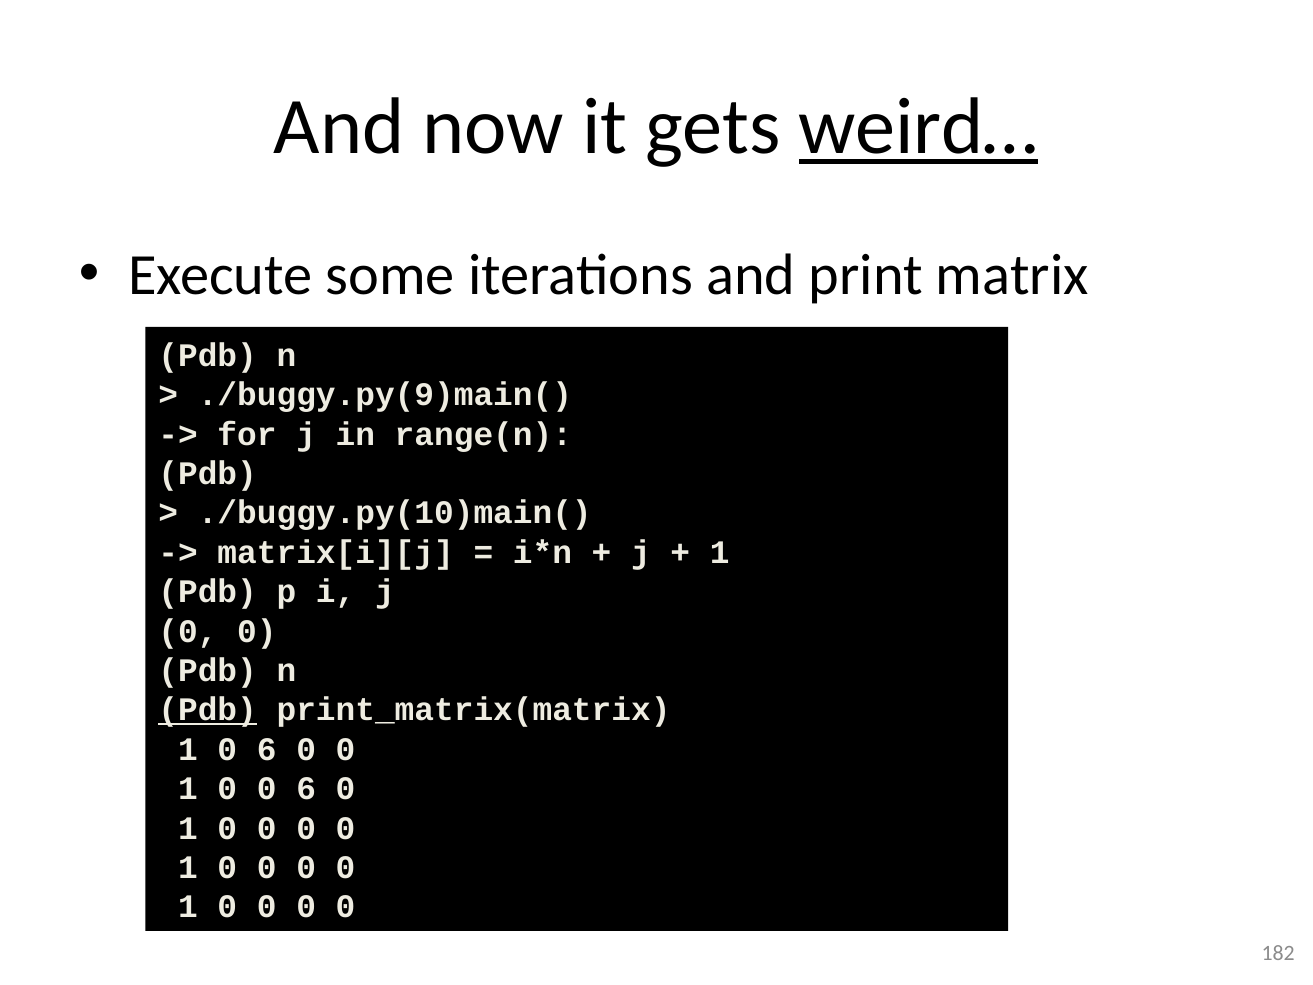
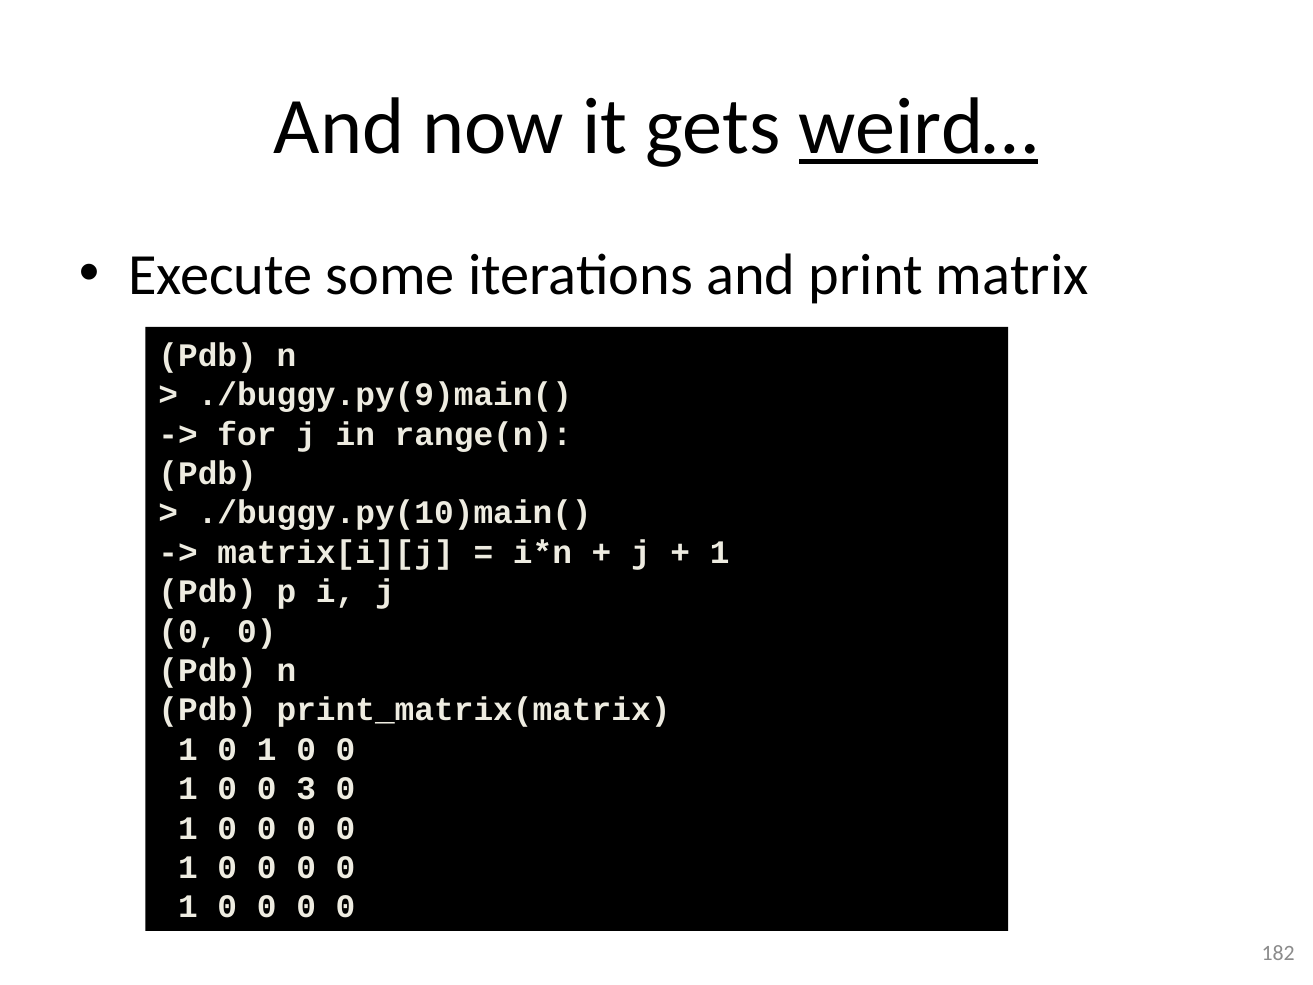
Pdb underline: present -> none (208, 710)
1 0 6: 6 -> 1 (267, 749)
0 0 6: 6 -> 3 (306, 789)
